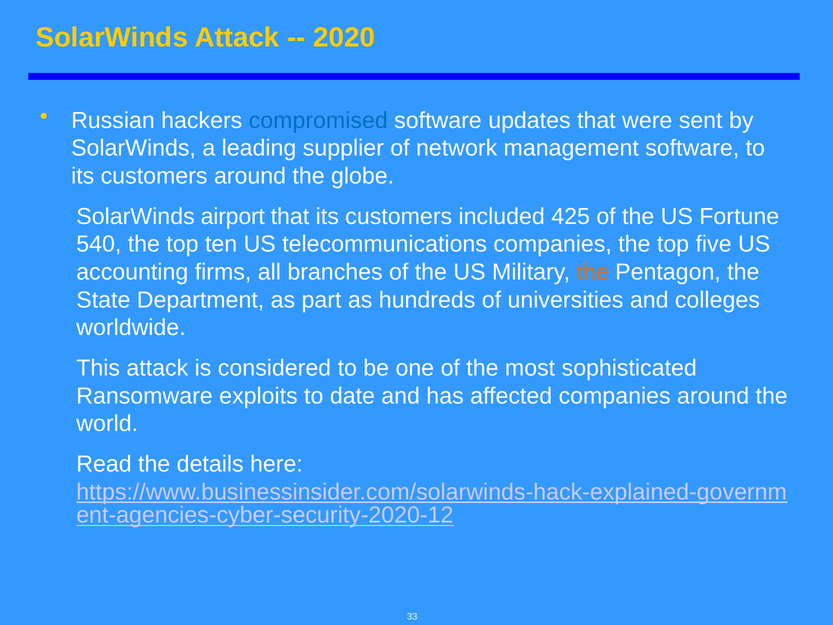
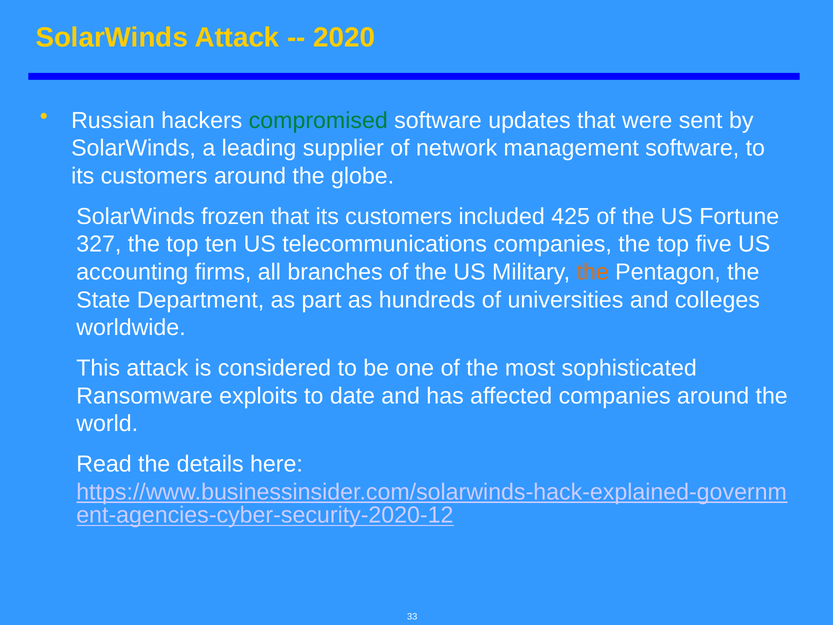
compromised colour: blue -> green (318, 120)
airport: airport -> frozen (233, 216)
540: 540 -> 327 (99, 244)
